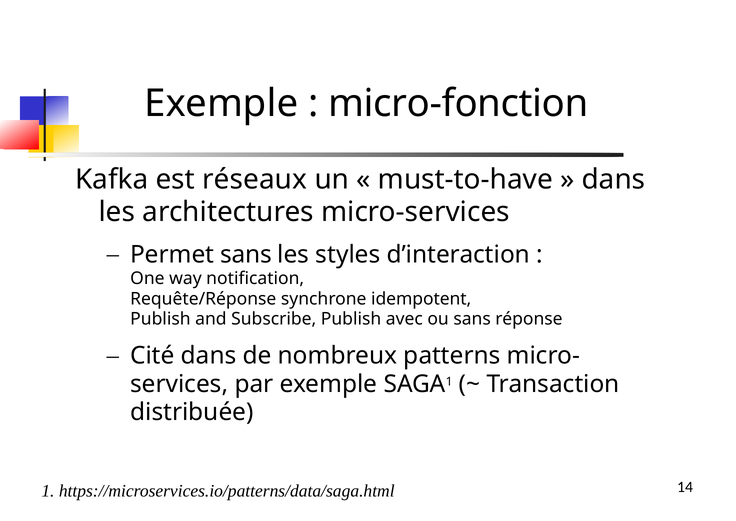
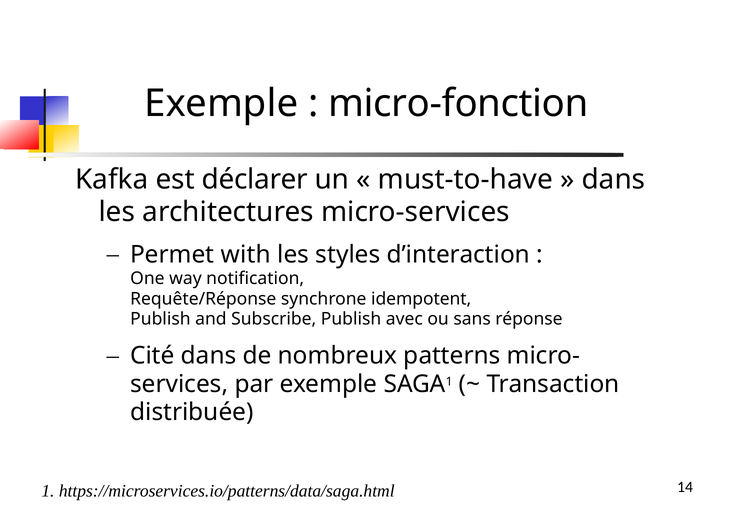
réseaux: réseaux -> déclarer (255, 179)
Permet sans: sans -> with (246, 254)
